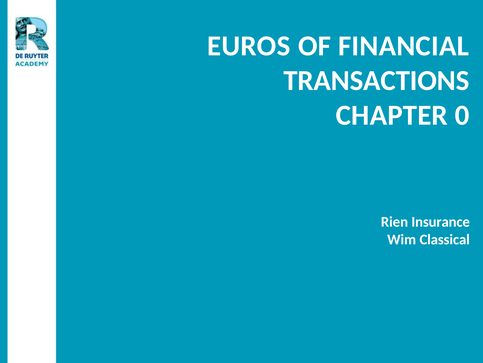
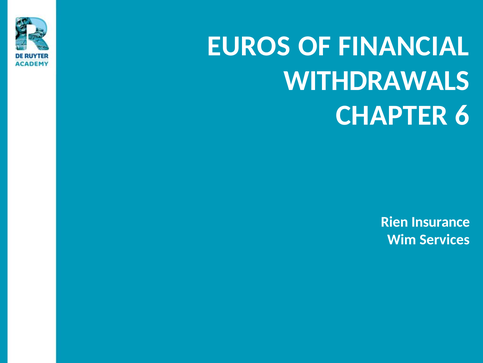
TRANSACTIONS: TRANSACTIONS -> WITHDRAWALS (376, 81)
0: 0 -> 6 (462, 115)
Classical: Classical -> Services (445, 239)
